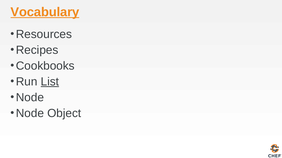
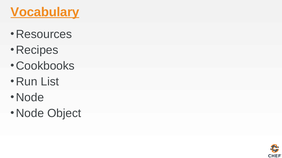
List underline: present -> none (50, 82)
